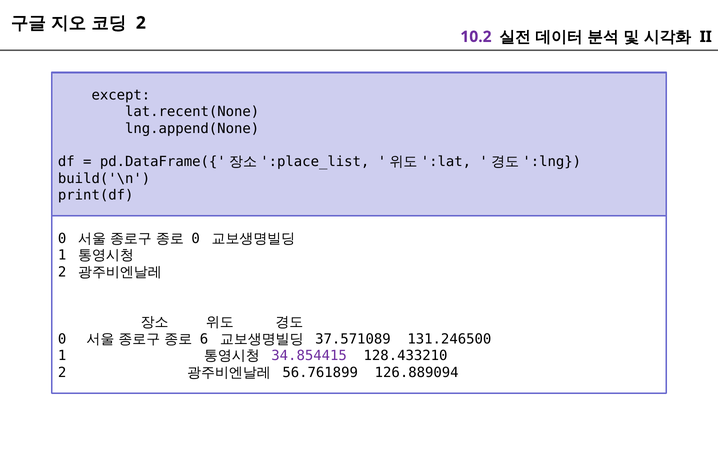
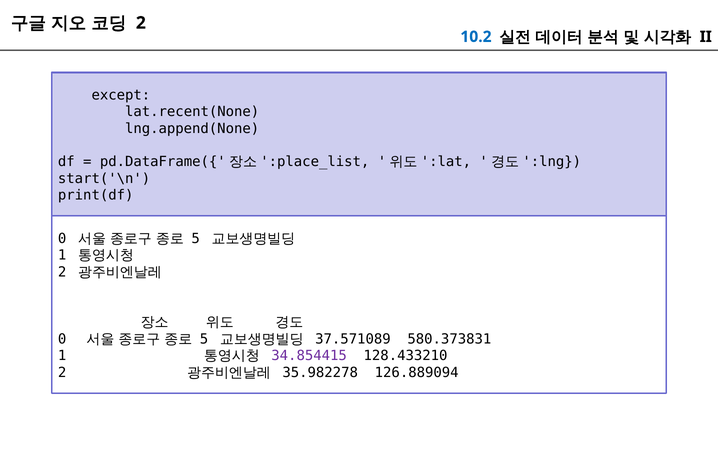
10.2 colour: purple -> blue (476, 37)
build('\n: build('\n -> start('\n (104, 179)
0: 0 -> 5 (196, 239)
6: 6 -> 5 (204, 339)
131.246500: 131.246500 -> 580.373831 (449, 339)
56.761899: 56.761899 -> 35.982278 (320, 373)
